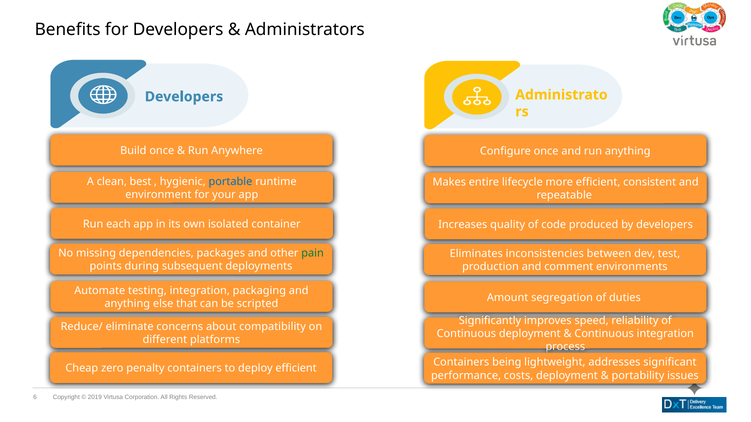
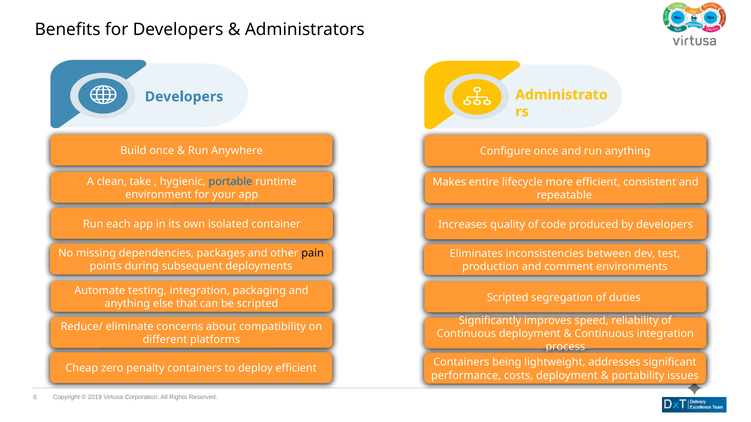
best: best -> take (141, 182)
pain colour: green -> black (313, 253)
Amount: Amount -> Scripted (508, 298)
